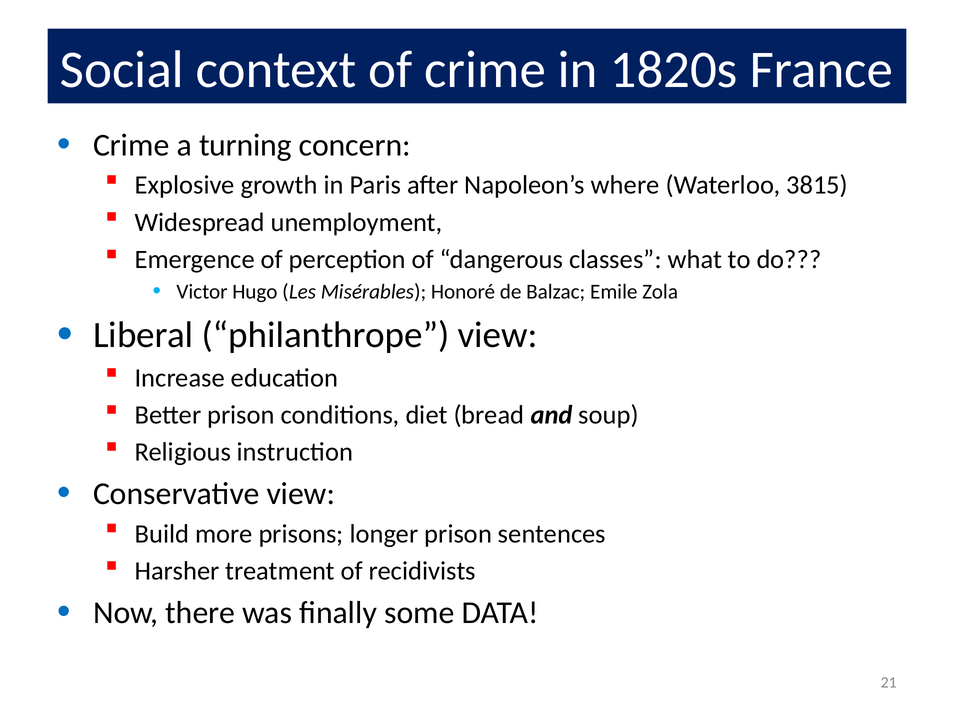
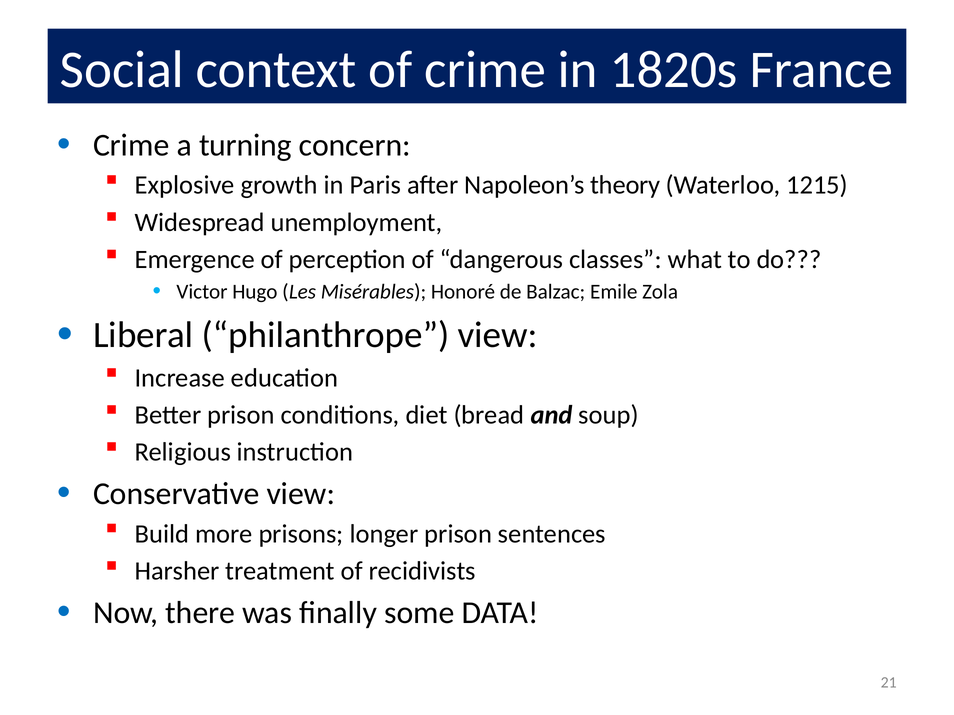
where: where -> theory (625, 185)
3815: 3815 -> 1215 (817, 185)
